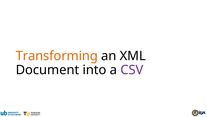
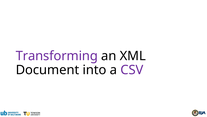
Transforming colour: orange -> purple (57, 56)
